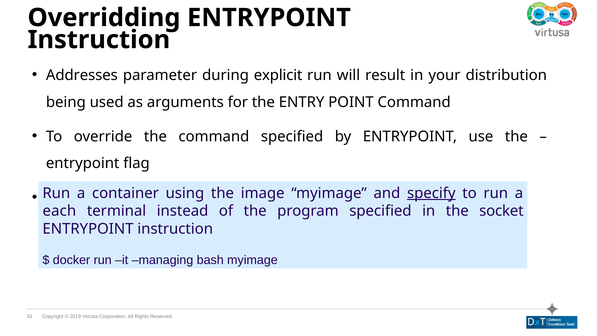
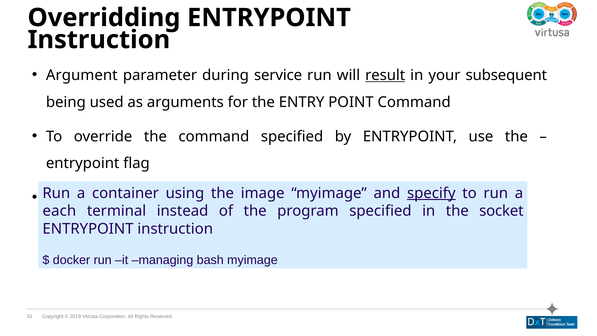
Addresses: Addresses -> Argument (82, 75)
explicit: explicit -> service (278, 75)
result underline: none -> present (385, 75)
distribution: distribution -> subsequent (506, 75)
